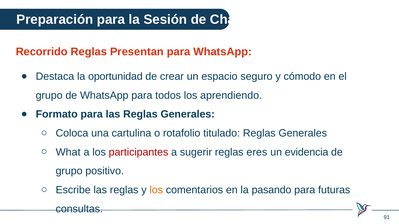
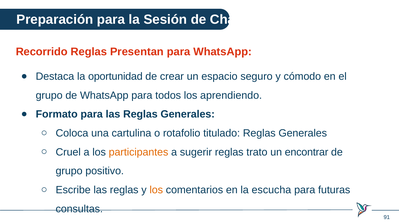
What: What -> Cruel (68, 152)
participantes colour: red -> orange (138, 152)
eres: eres -> trato (257, 152)
evidencia: evidencia -> encontrar (307, 152)
pasando: pasando -> escucha (271, 190)
